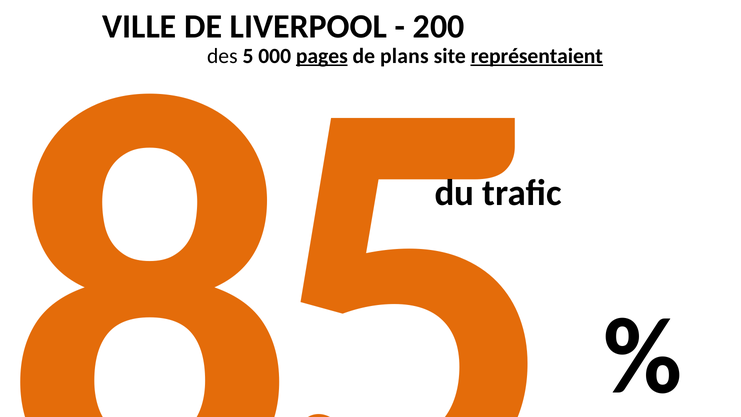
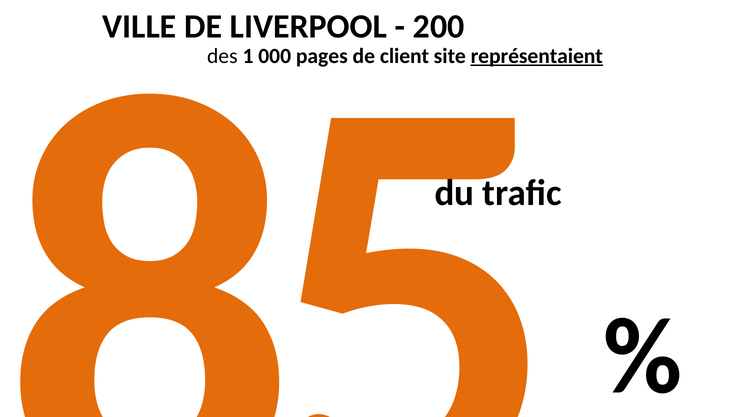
5: 5 -> 1 (248, 56)
pages underline: present -> none (322, 56)
plans: plans -> client (404, 56)
